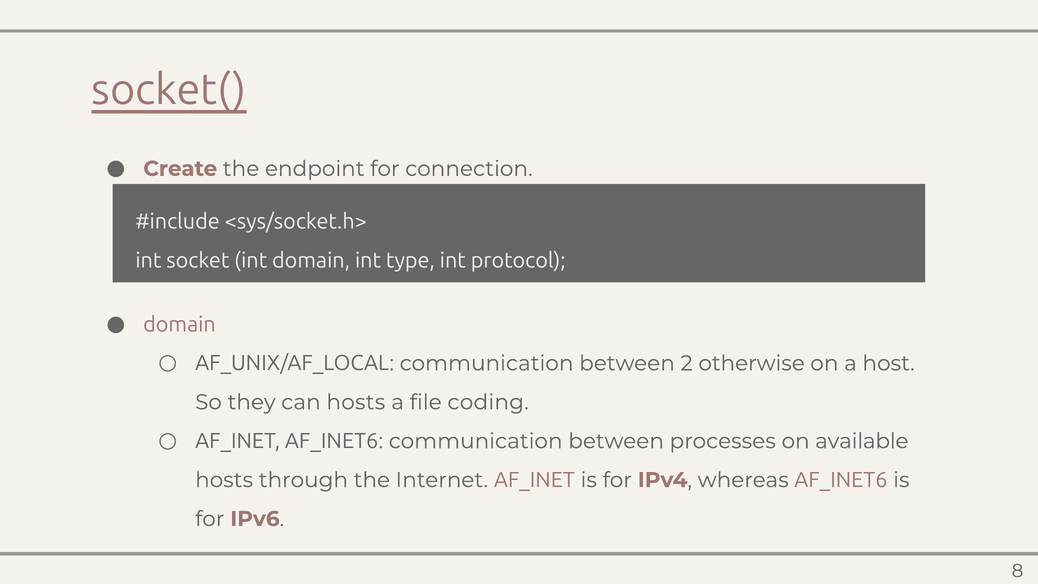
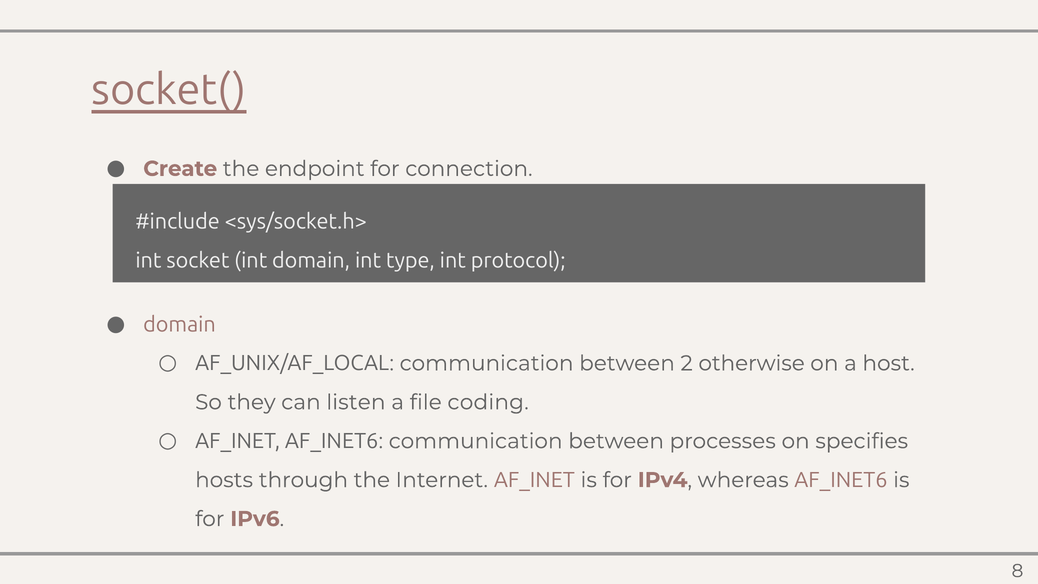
can hosts: hosts -> listen (356, 402)
available: available -> specifies (862, 441)
